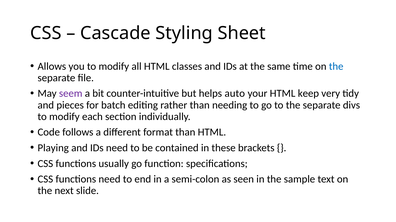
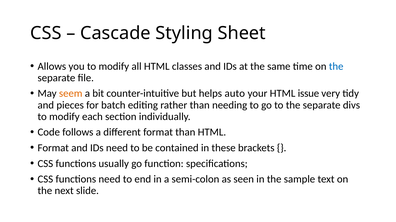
seem colour: purple -> orange (71, 94)
keep: keep -> issue (308, 94)
Playing: Playing -> Format (53, 148)
